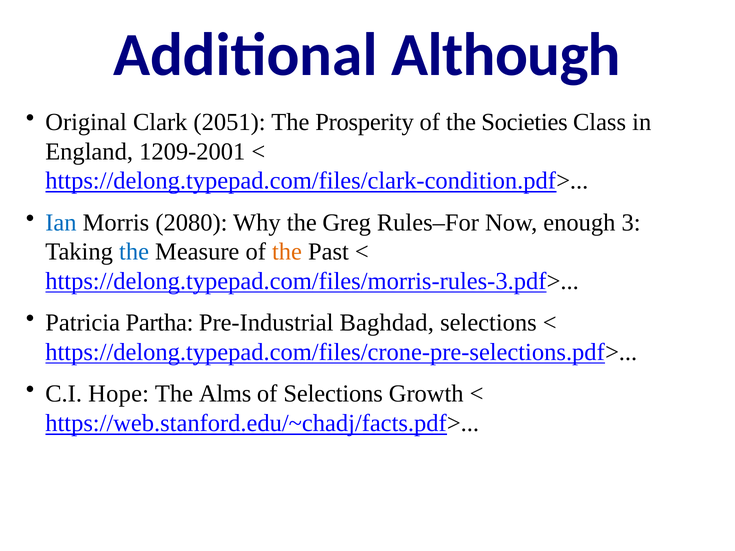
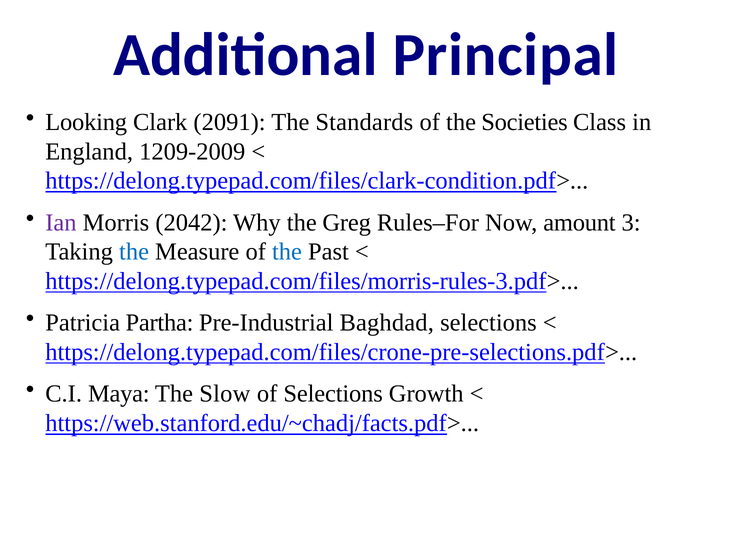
Although: Although -> Principal (505, 55)
Original: Original -> Looking (86, 122)
2051: 2051 -> 2091 (230, 122)
Prosperity: Prosperity -> Standards (364, 122)
1209-2001: 1209-2001 -> 1209-2009 (192, 152)
Ian colour: blue -> purple (61, 223)
2080: 2080 -> 2042 (191, 223)
enough: enough -> amount (580, 223)
the colour: orange -> blue (287, 252)
Hope: Hope -> Maya (119, 394)
Alms: Alms -> Slow (225, 394)
